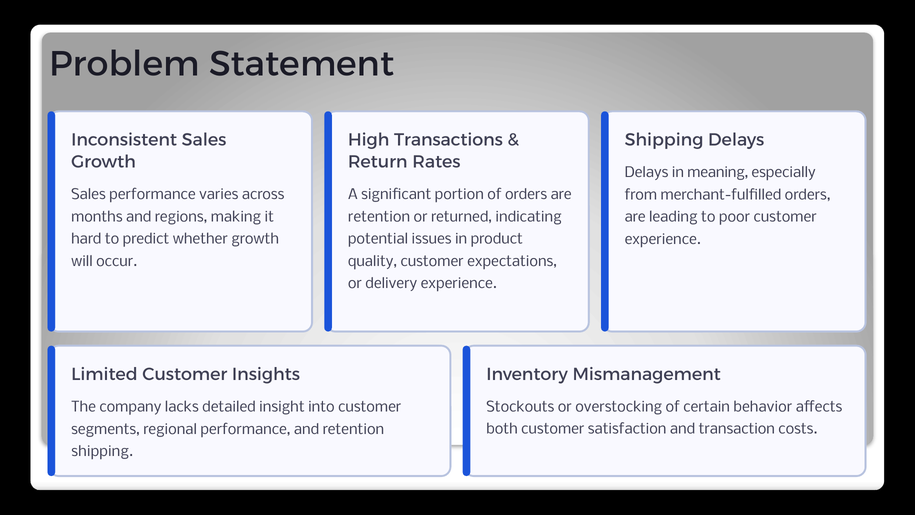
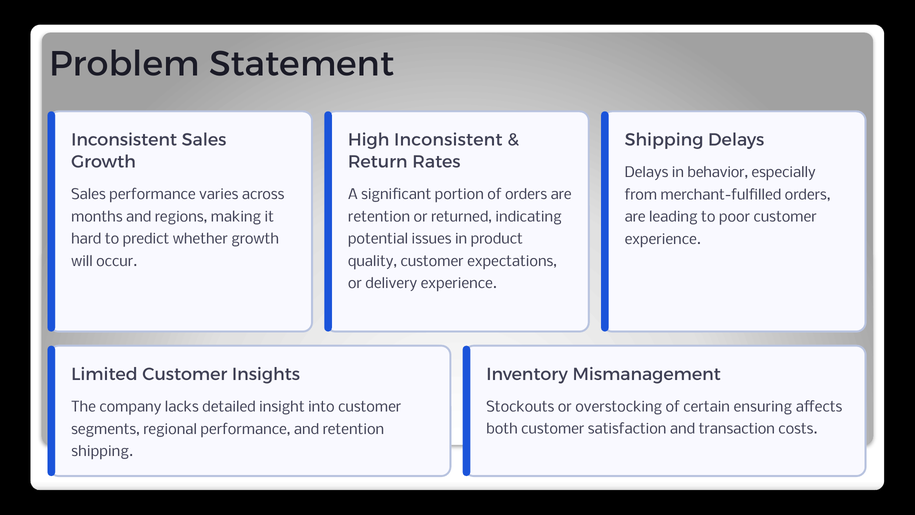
High Transactions: Transactions -> Inconsistent (448, 140)
meaning: meaning -> behavior (718, 173)
behavior: behavior -> ensuring (763, 407)
